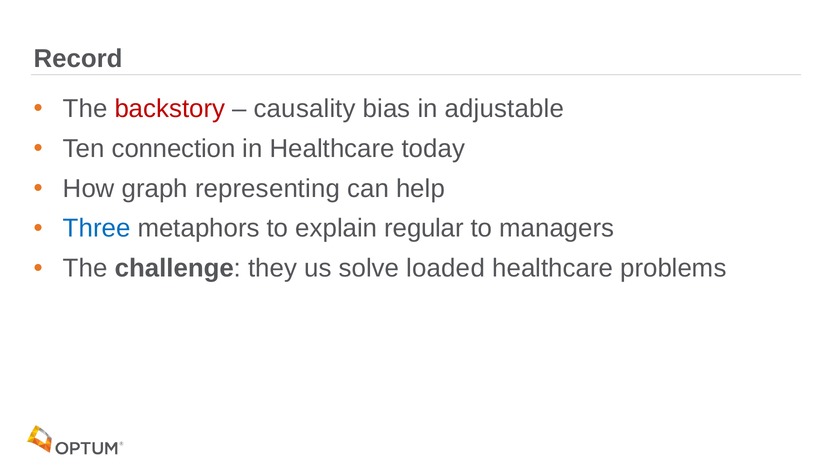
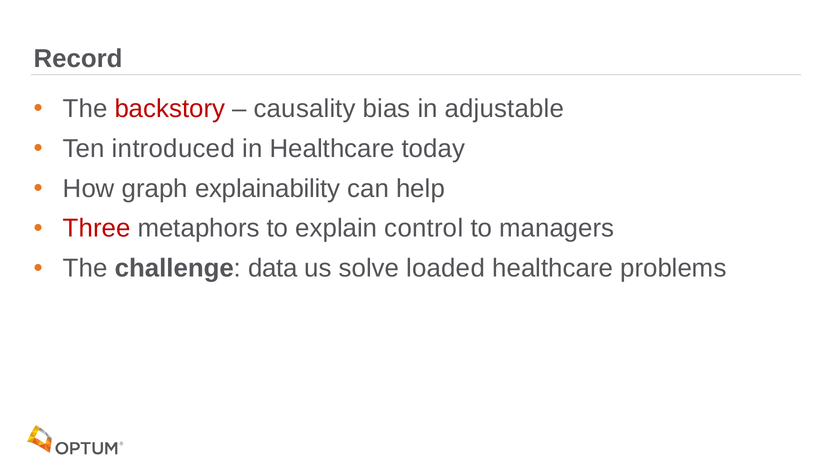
connection: connection -> introduced (173, 149)
representing: representing -> explainability (268, 189)
Three colour: blue -> red (97, 228)
regular: regular -> control (424, 228)
they: they -> data (273, 268)
